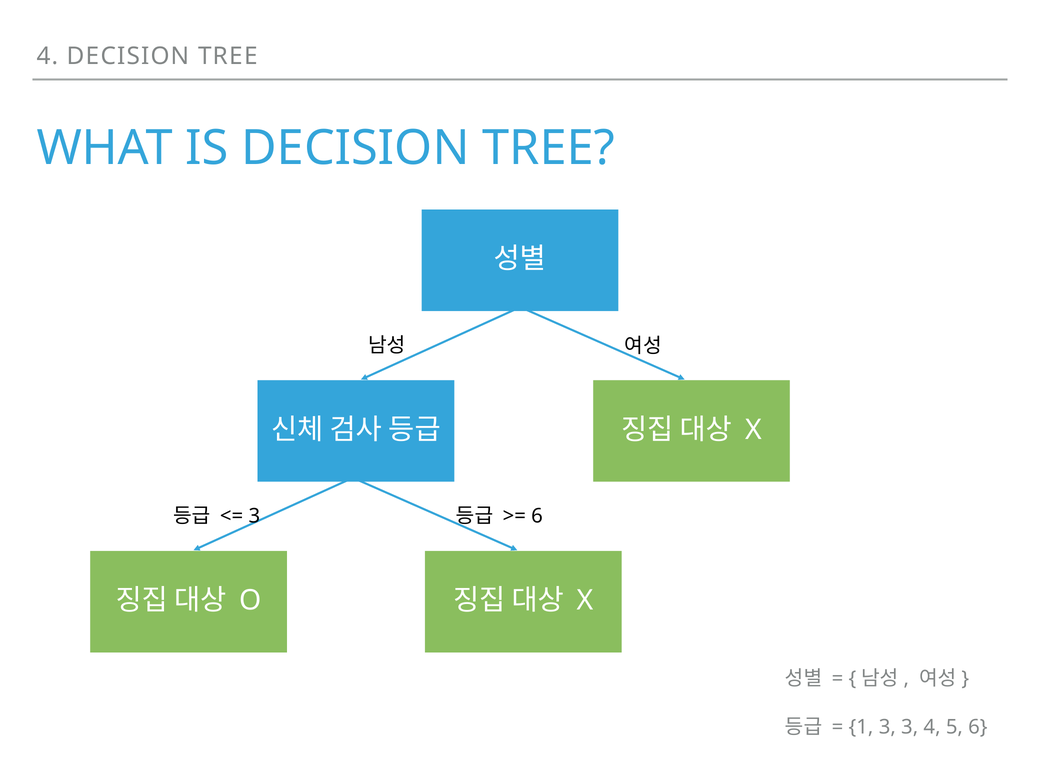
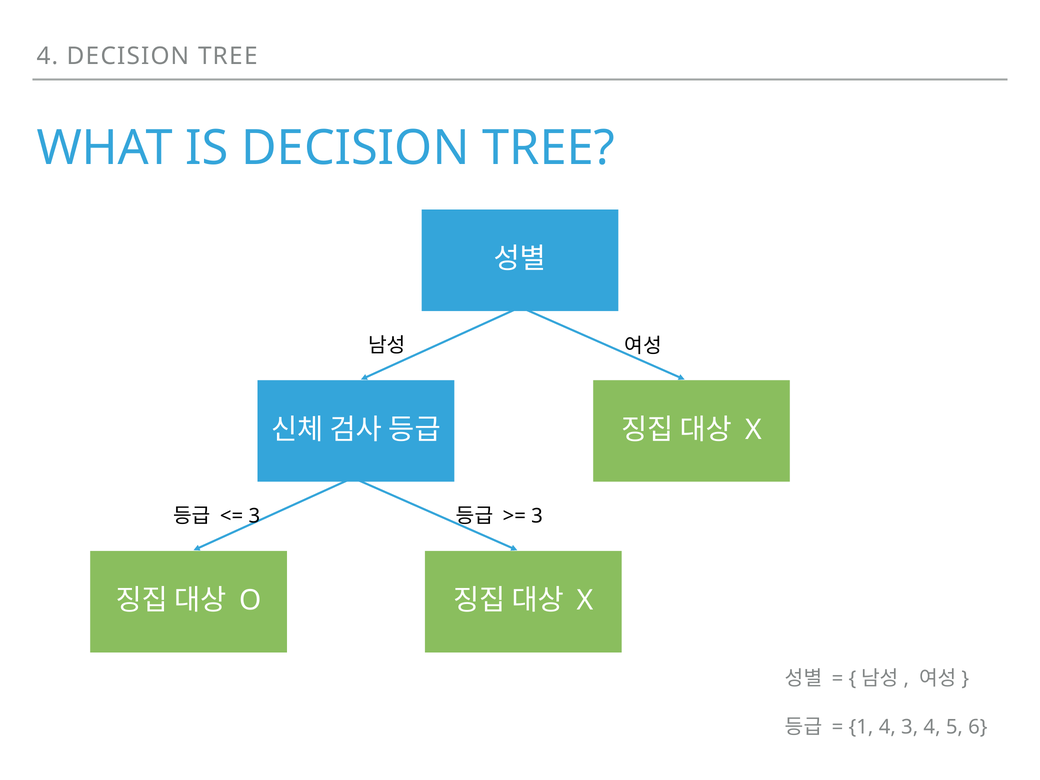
6: 6 -> 3 (537, 516)
1 3: 3 -> 4 (887, 727)
